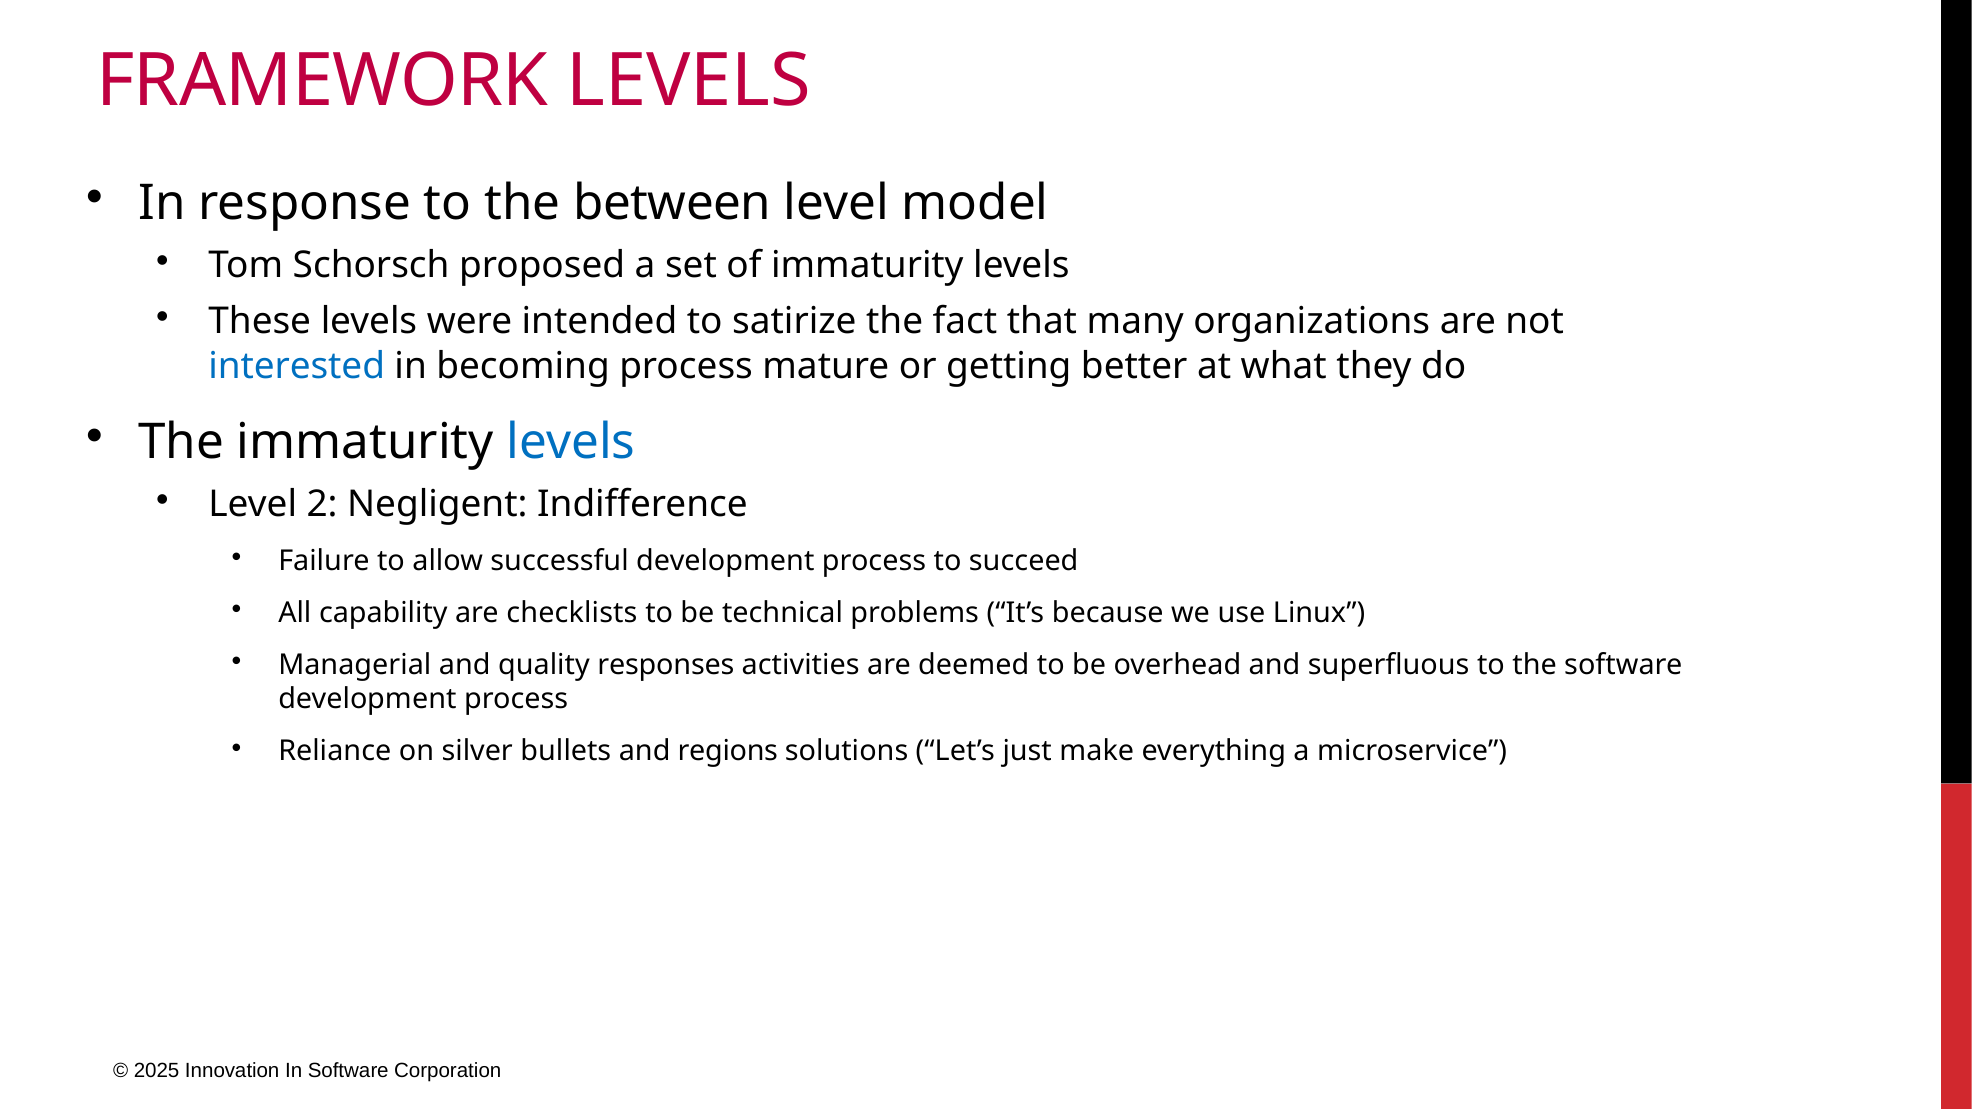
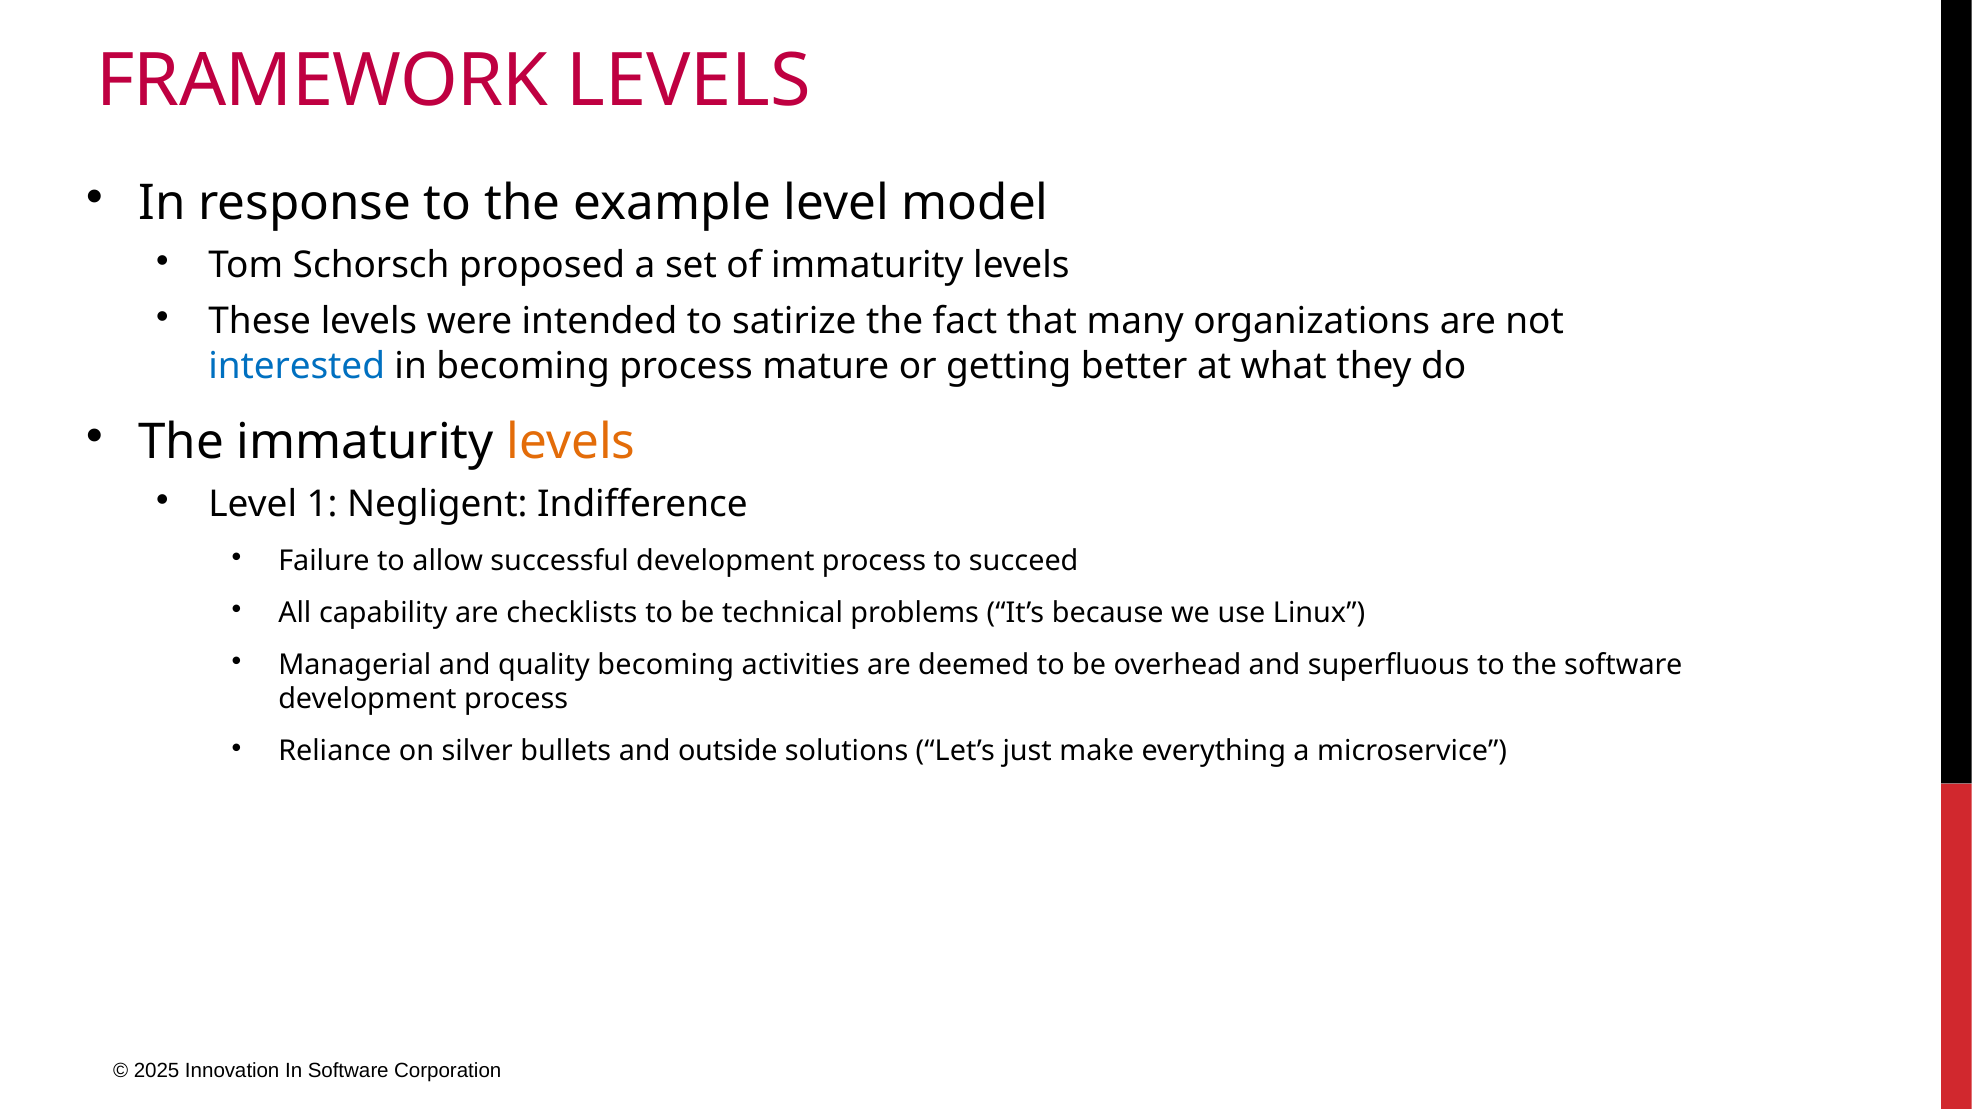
between: between -> example (672, 203)
levels colour: blue -> orange (571, 442)
2: 2 -> 1 (322, 504)
quality responses: responses -> becoming (666, 665)
regions: regions -> outside (728, 752)
